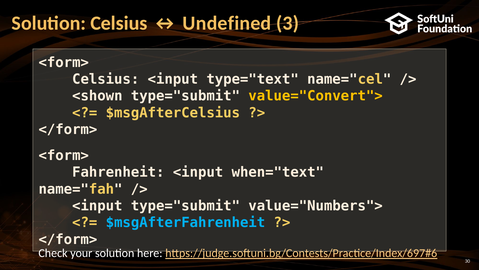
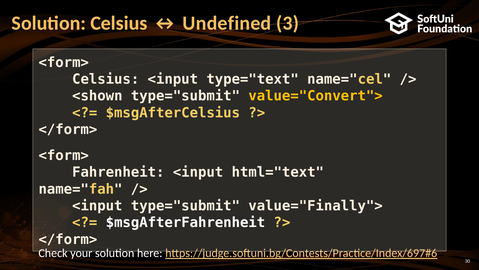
when="text: when="text -> html="text (278, 172)
value="Numbers">: value="Numbers"> -> value="Finally"> (316, 206)
$msgAfterFahrenheit colour: light blue -> white (185, 222)
